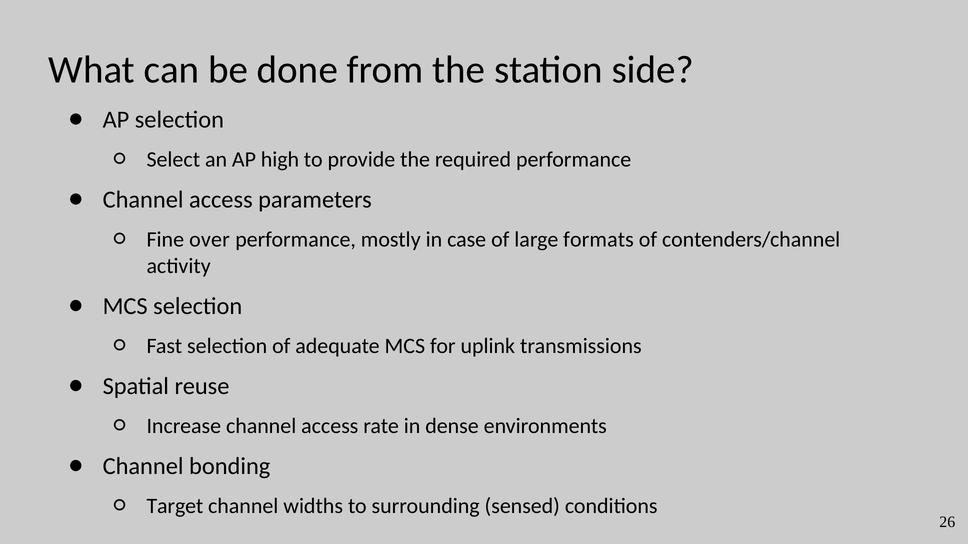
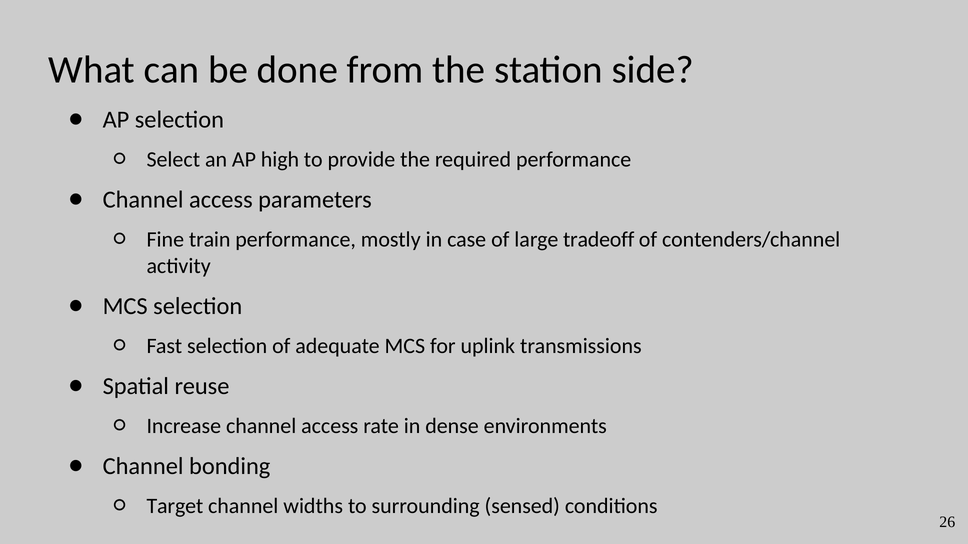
over: over -> train (210, 240)
formats: formats -> tradeoff (599, 240)
